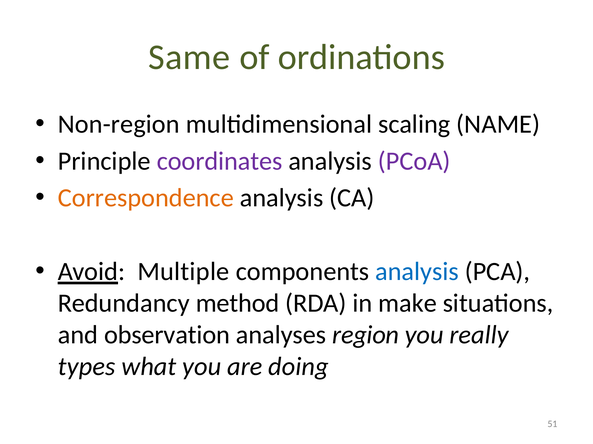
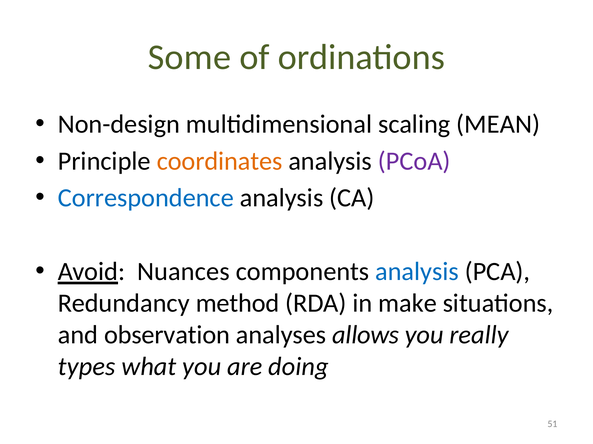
Same: Same -> Some (189, 57)
Non-region: Non-region -> Non-design (119, 124)
NAME: NAME -> MEAN (498, 124)
coordinates colour: purple -> orange (220, 161)
Correspondence colour: orange -> blue (146, 198)
Multiple: Multiple -> Nuances (183, 272)
region: region -> allows (366, 335)
